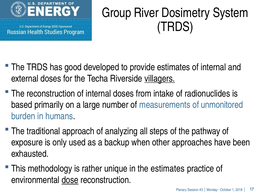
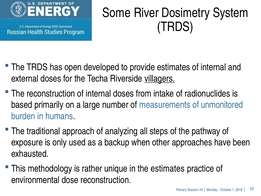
Group: Group -> Some (116, 13)
good: good -> open (73, 67)
dose underline: present -> none (70, 180)
